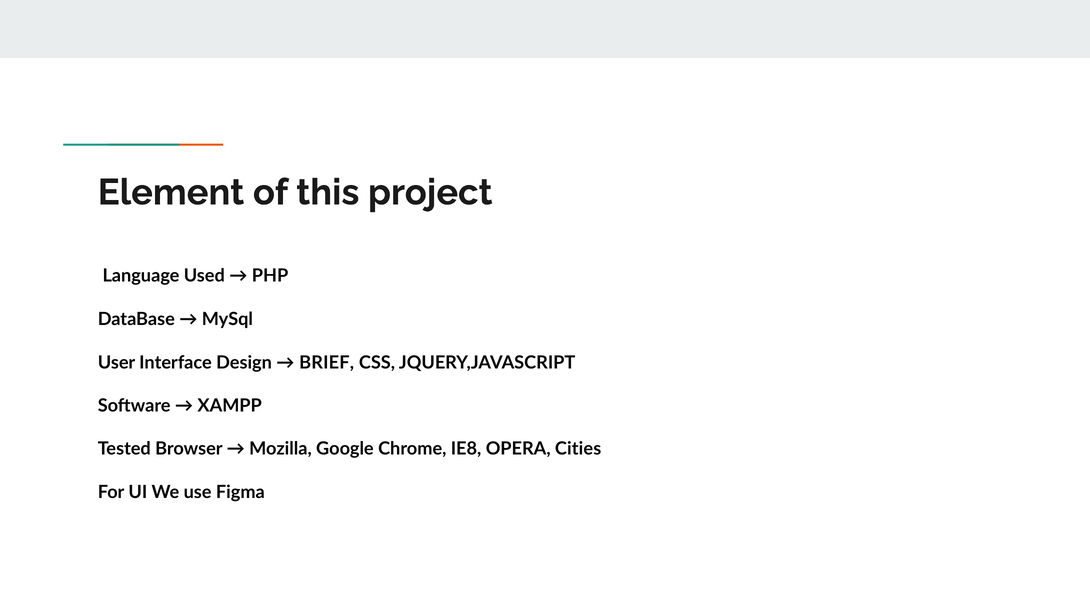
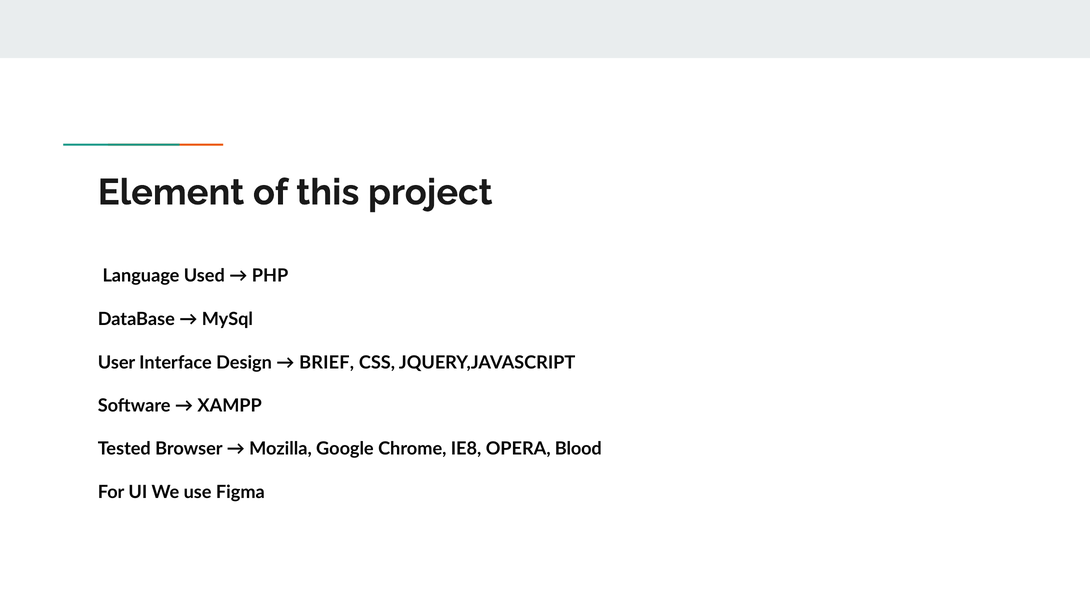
Cities: Cities -> Blood (578, 449)
